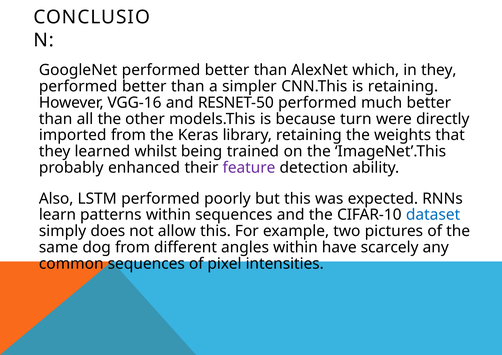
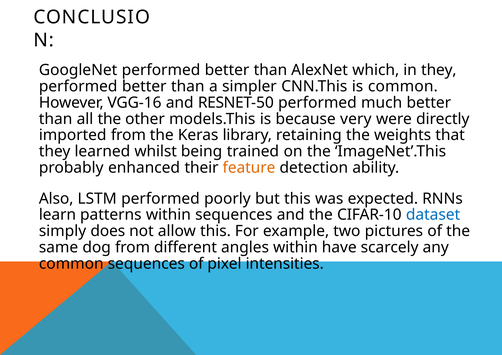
is retaining: retaining -> common (403, 86)
turn: turn -> very (356, 119)
feature colour: purple -> orange (249, 167)
